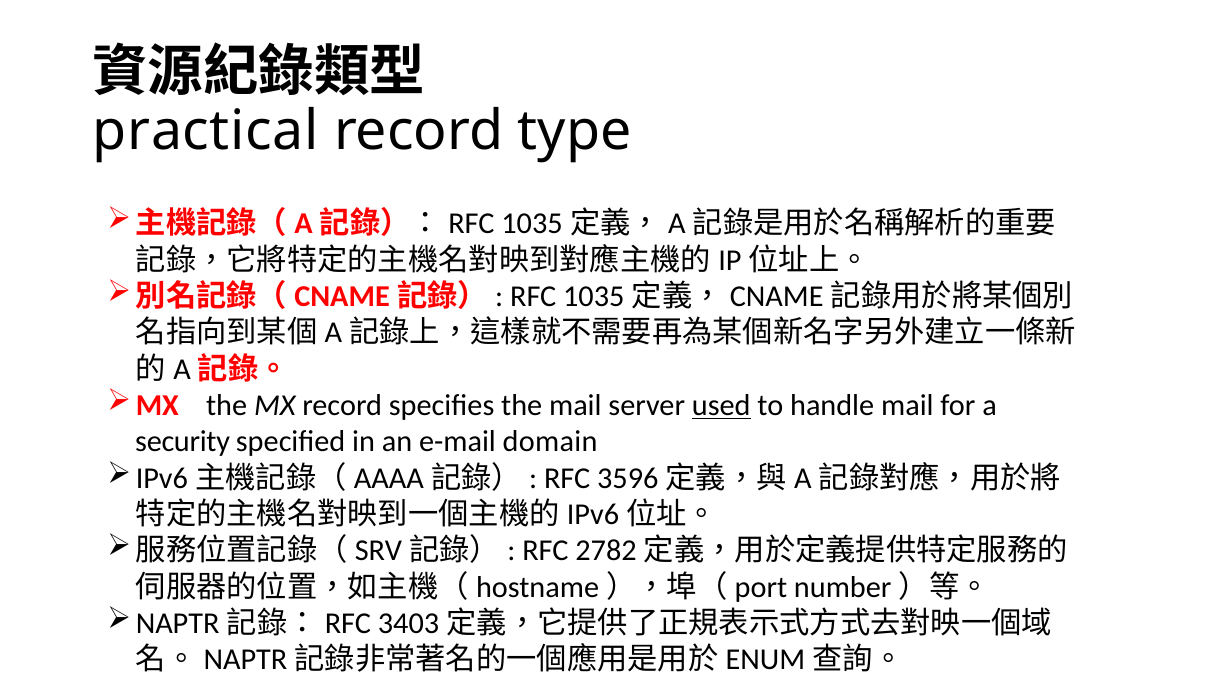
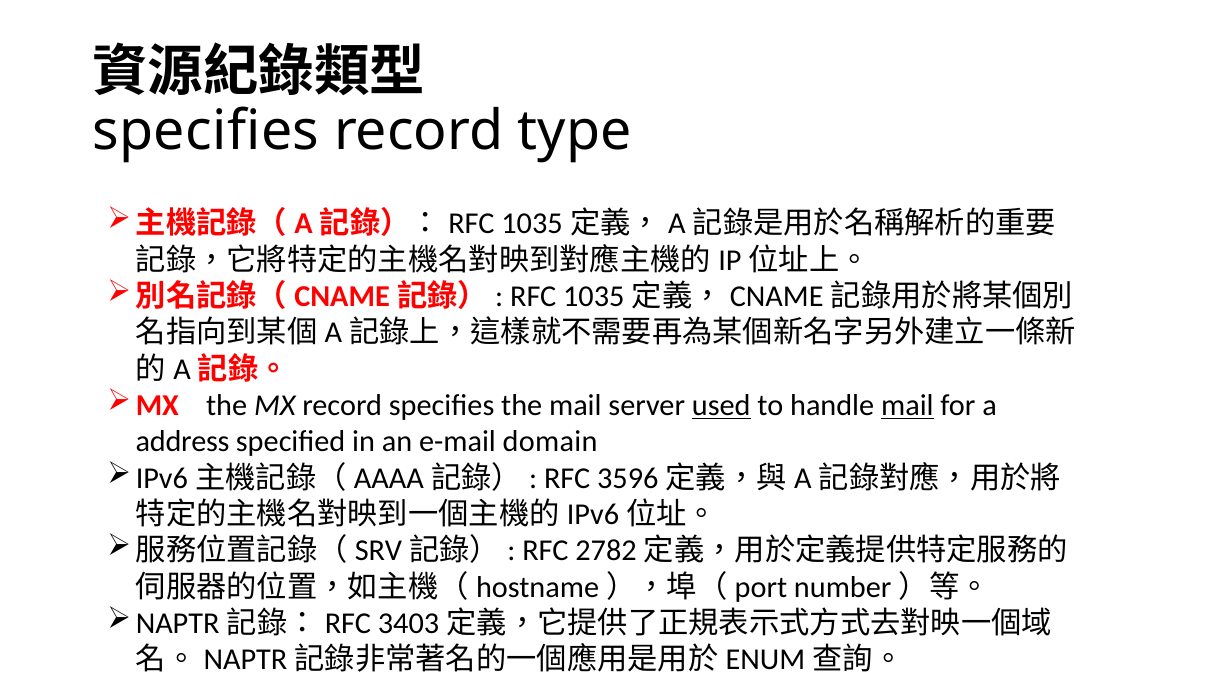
practical: practical -> specifies (206, 132)
mail underline: none -> present (907, 406)
security: security -> address (183, 442)
